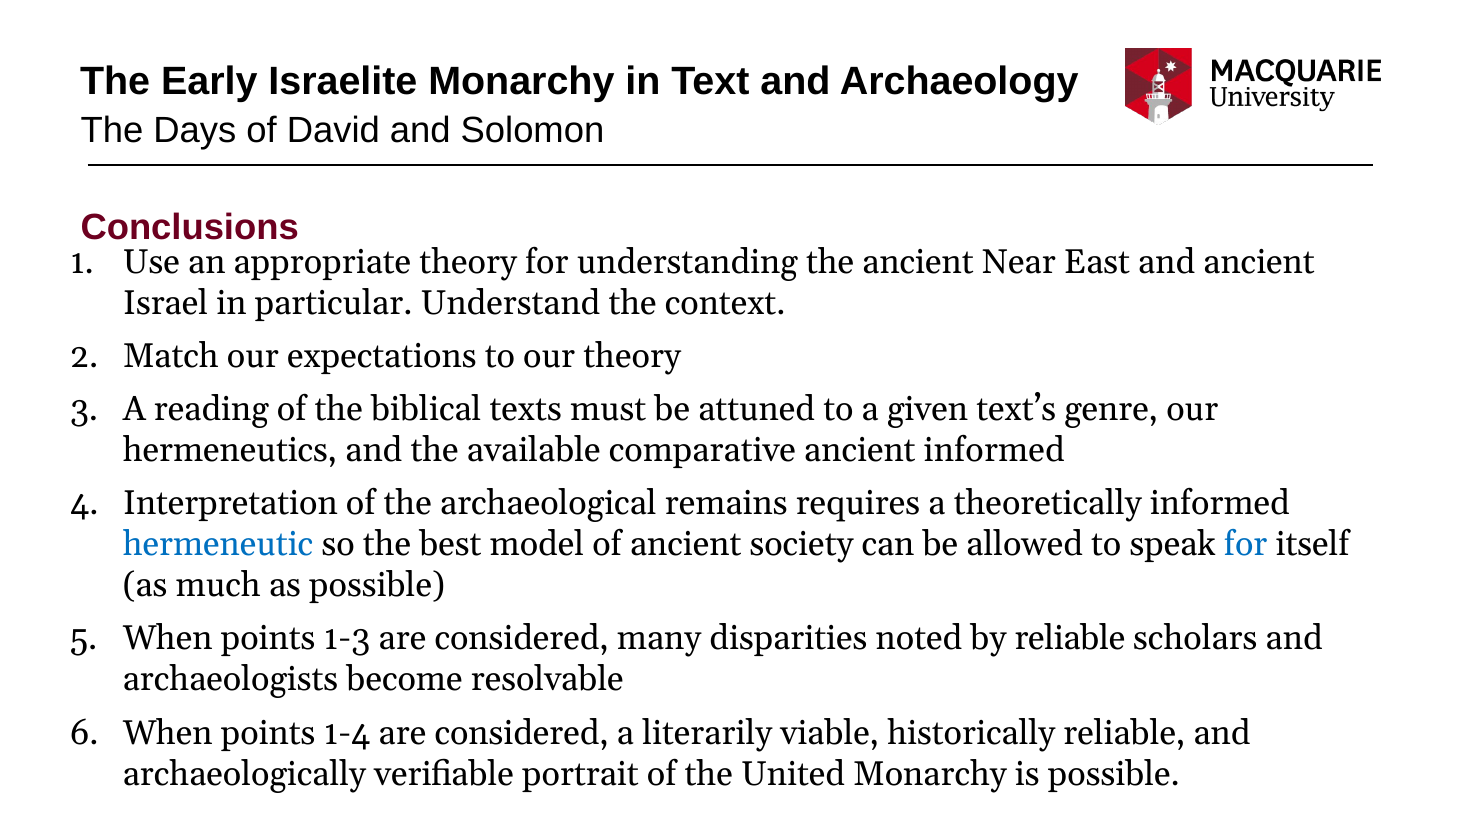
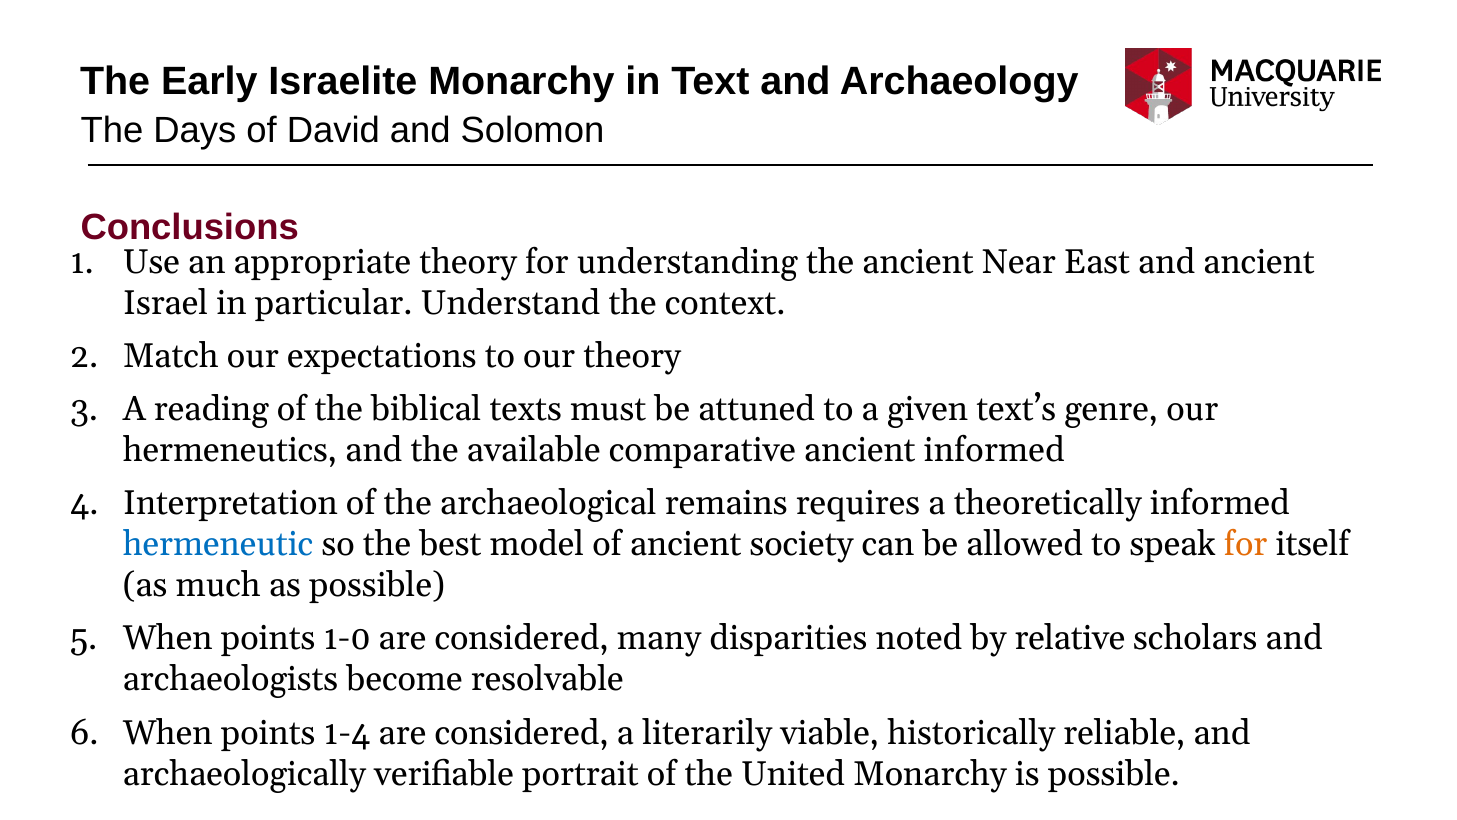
for colour: blue -> orange (1246, 544)
1-3: 1-3 -> 1-0 (347, 638)
by reliable: reliable -> relative (1070, 638)
